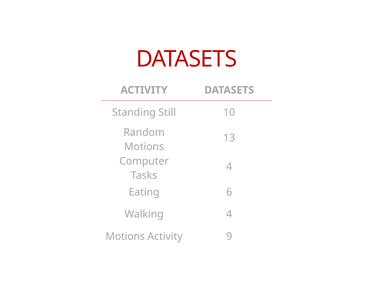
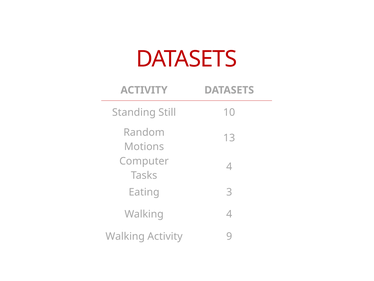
6: 6 -> 3 (229, 192)
Motions: Motions -> Walking (125, 236)
